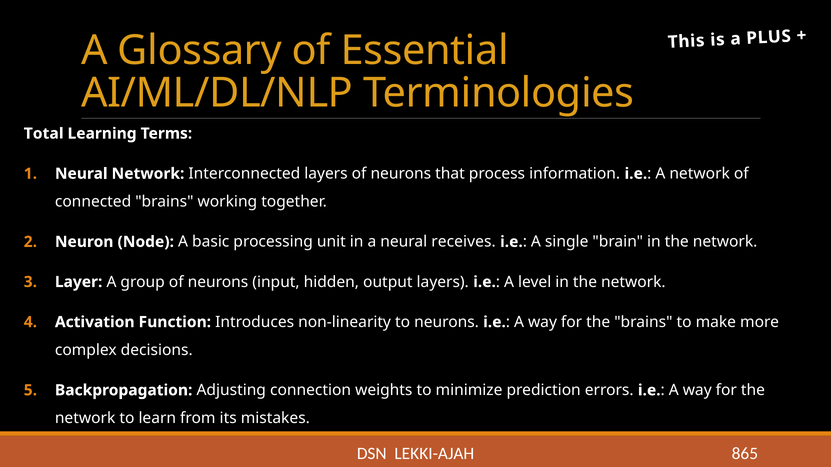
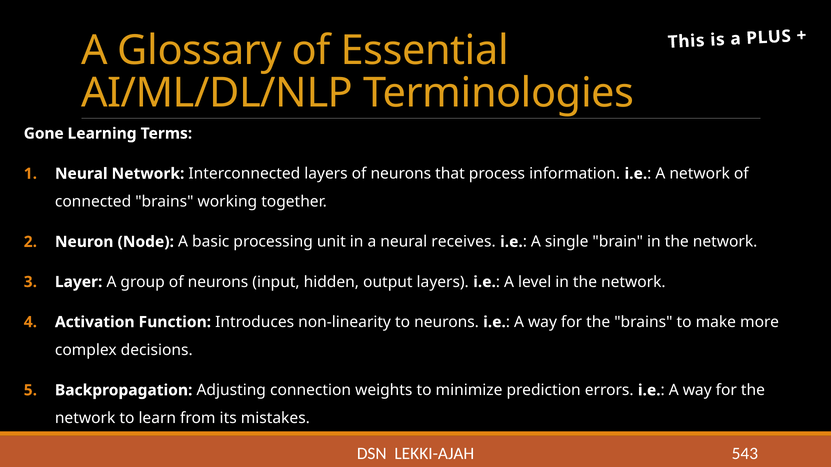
Total: Total -> Gone (44, 134)
865: 865 -> 543 (745, 454)
